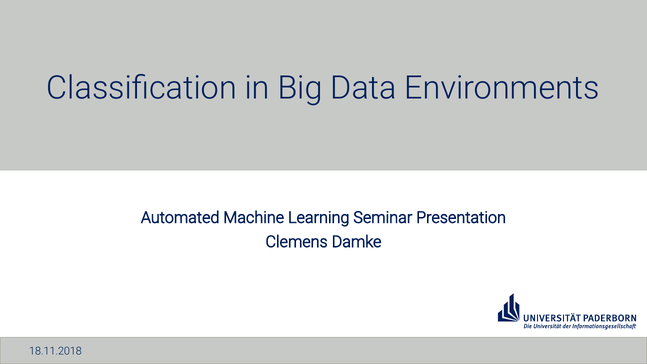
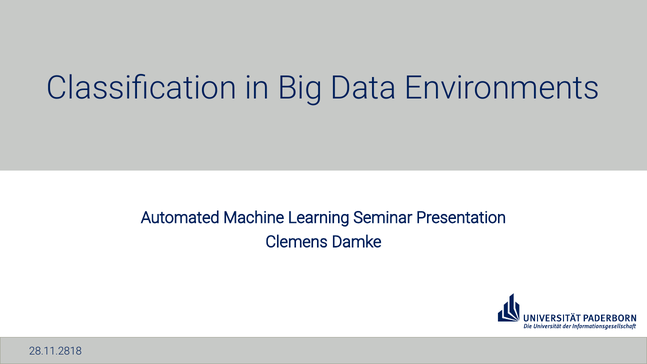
18.11.2018: 18.11.2018 -> 28.11.2818 (55, 351)
